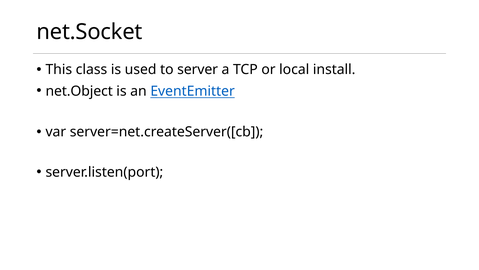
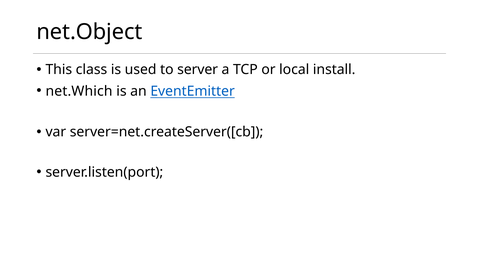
net.Socket: net.Socket -> net.Object (89, 32)
net.Object: net.Object -> net.Which (79, 91)
